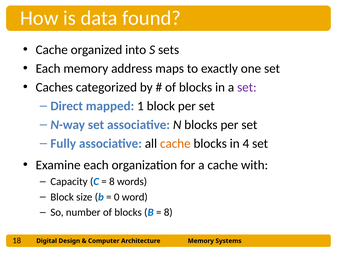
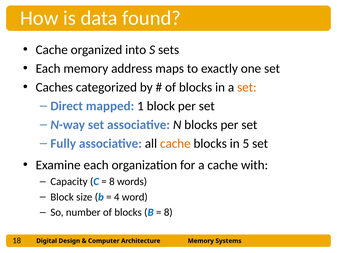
set colour: purple -> orange (247, 87)
4: 4 -> 5 (246, 143)
0: 0 -> 4 (117, 197)
